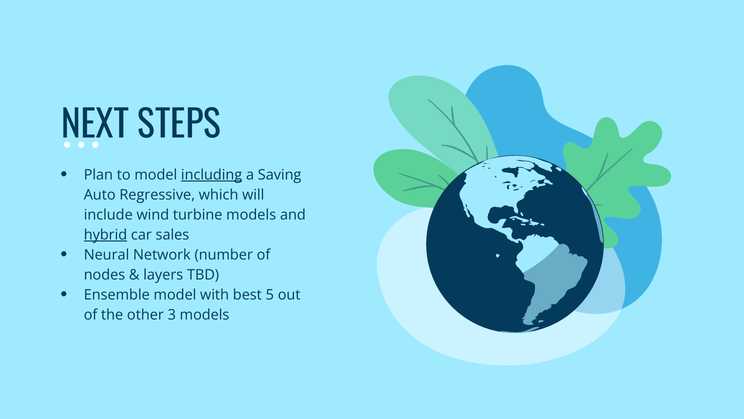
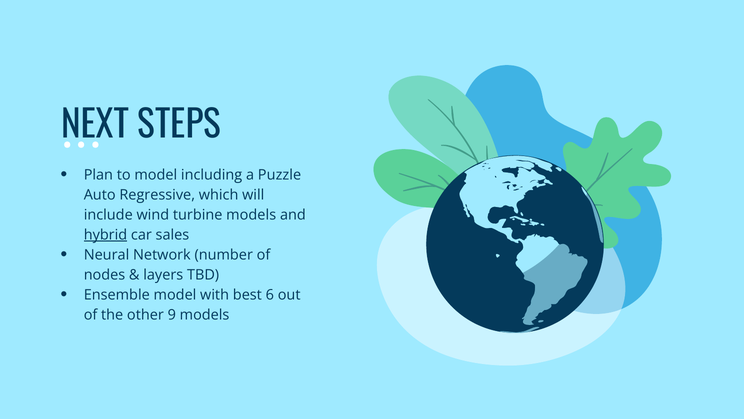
including underline: present -> none (212, 175)
Saving: Saving -> Puzzle (280, 175)
5: 5 -> 6 (270, 294)
3: 3 -> 9 (172, 314)
